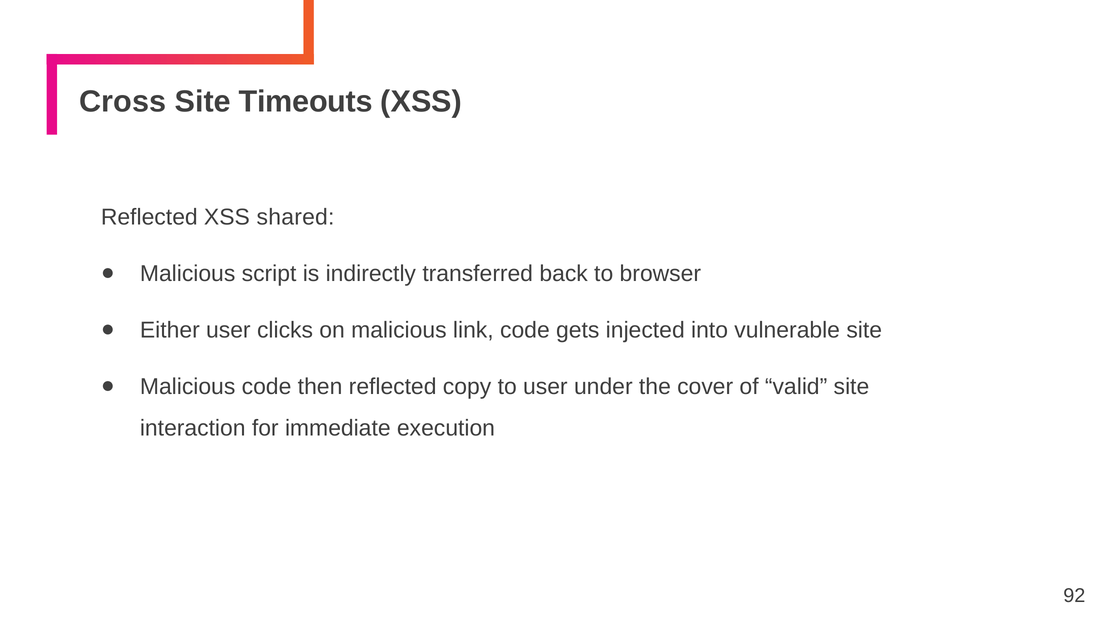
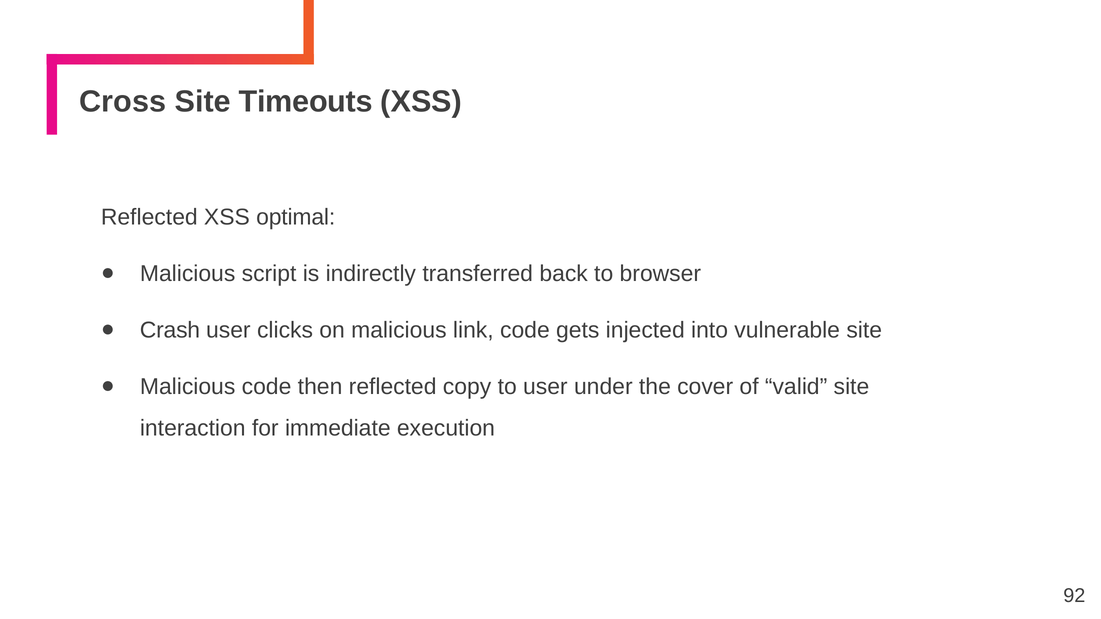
shared: shared -> optimal (296, 217)
Either: Either -> Crash (170, 330)
